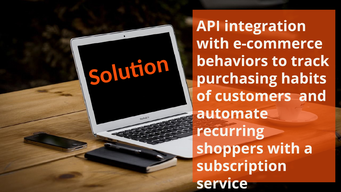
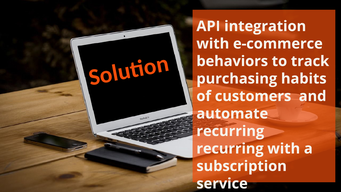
shoppers: shoppers -> recurring (230, 149)
